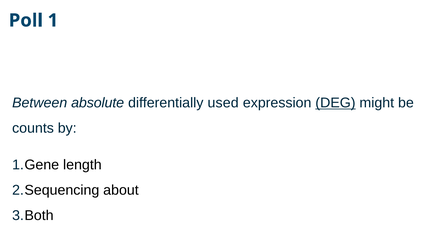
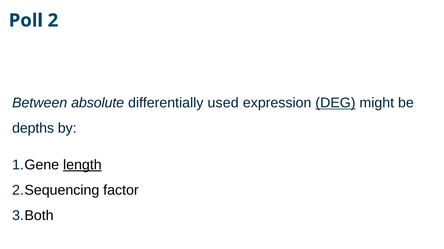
1: 1 -> 2 (53, 21)
counts: counts -> depths (33, 129)
length underline: none -> present (82, 165)
about: about -> factor (121, 191)
